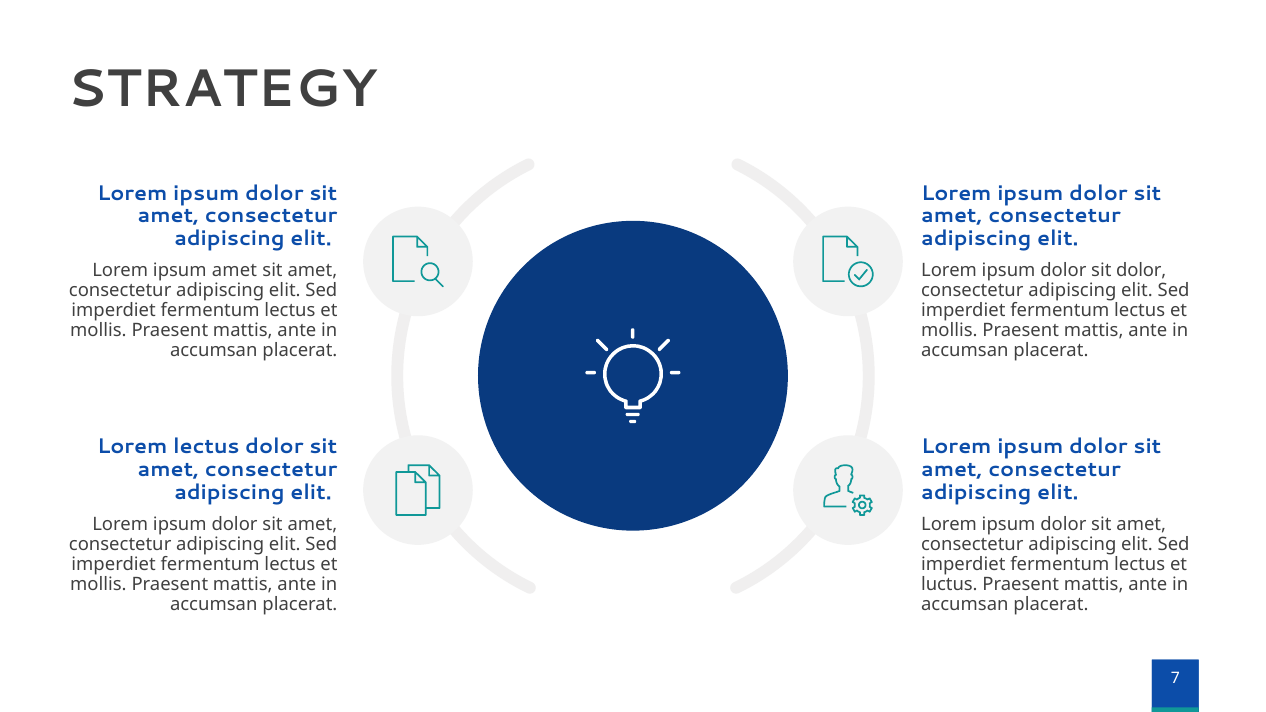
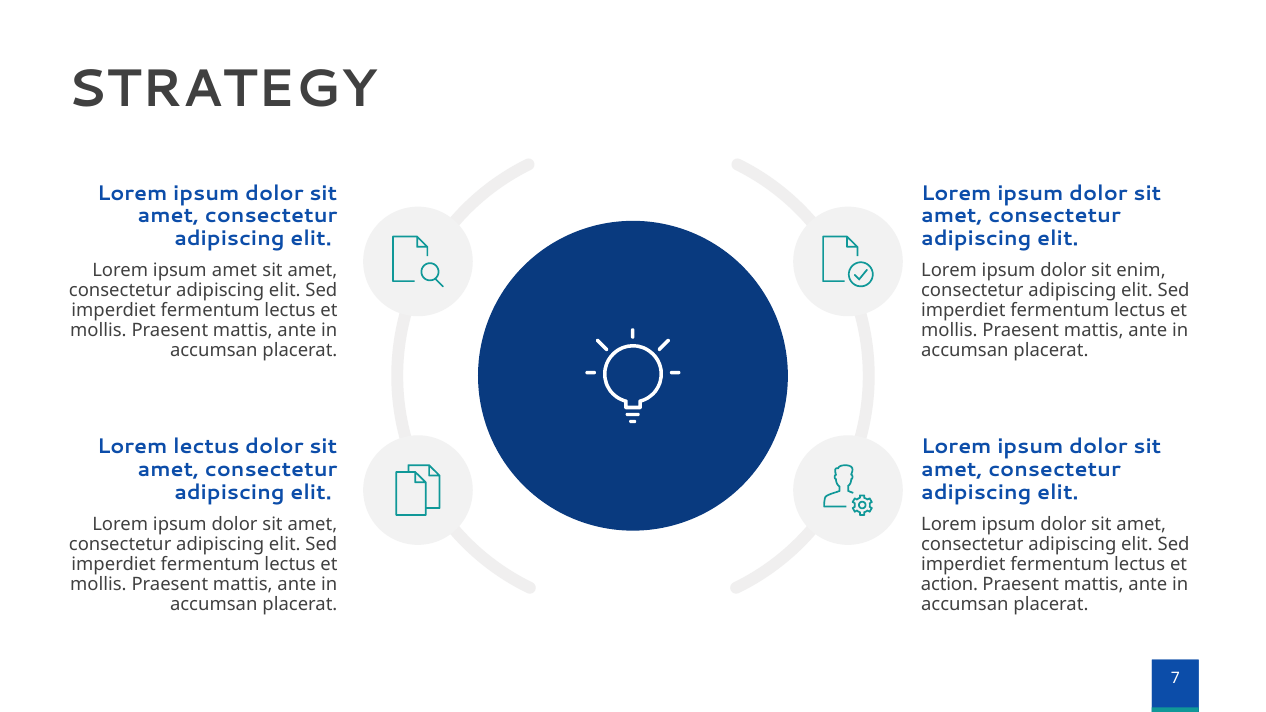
sit dolor: dolor -> enim (1141, 271)
luctus: luctus -> action (949, 584)
